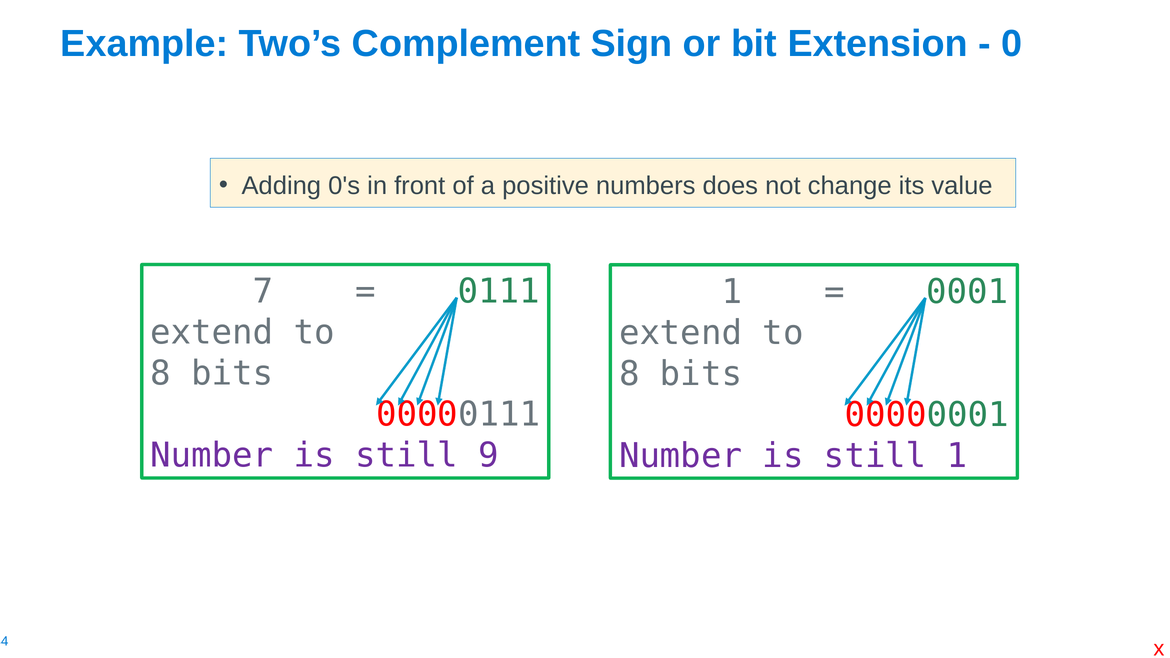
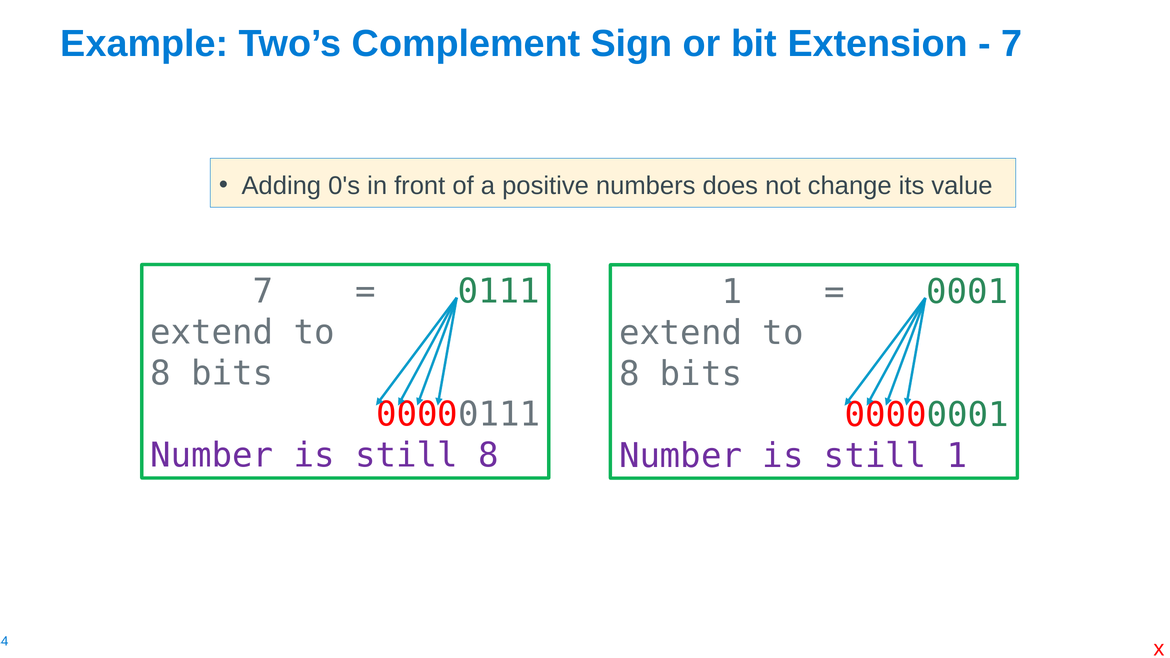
0: 0 -> 7 (1012, 44)
still 9: 9 -> 8 (489, 456)
